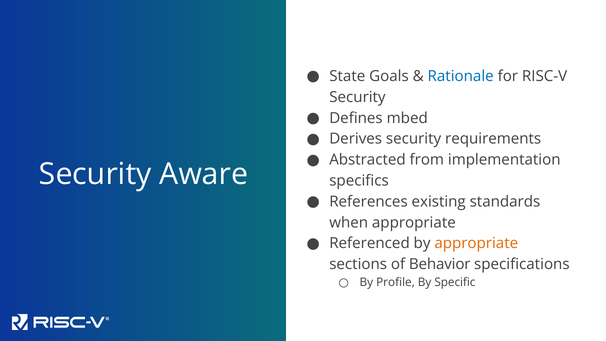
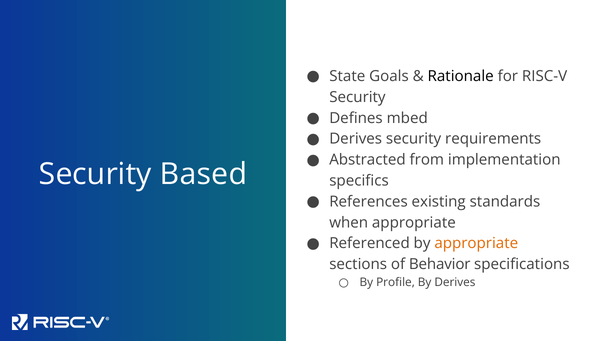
Rationale colour: blue -> black (461, 76)
Aware: Aware -> Based (204, 174)
By Specific: Specific -> Derives (455, 282)
